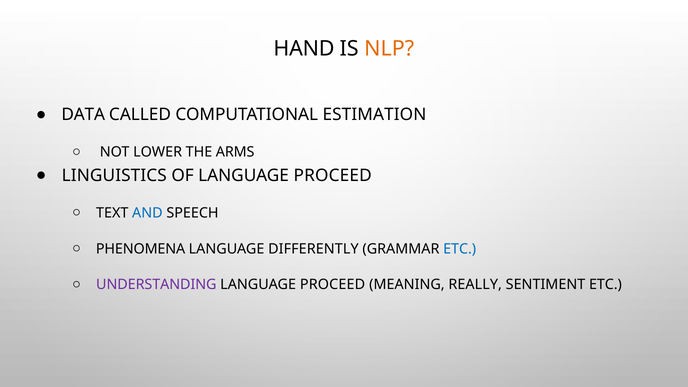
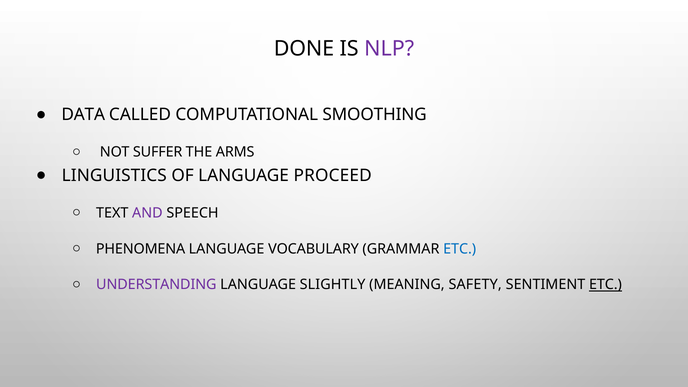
HAND: HAND -> DONE (304, 49)
NLP colour: orange -> purple (389, 49)
ESTIMATION: ESTIMATION -> SMOOTHING (375, 115)
LOWER: LOWER -> SUFFER (158, 152)
AND colour: blue -> purple (147, 213)
DIFFERENTLY: DIFFERENTLY -> VOCABULARY (313, 249)
PROCEED: PROCEED -> SLIGHTLY (333, 285)
REALLY: REALLY -> SAFETY (475, 285)
ETC underline: none -> present (605, 285)
